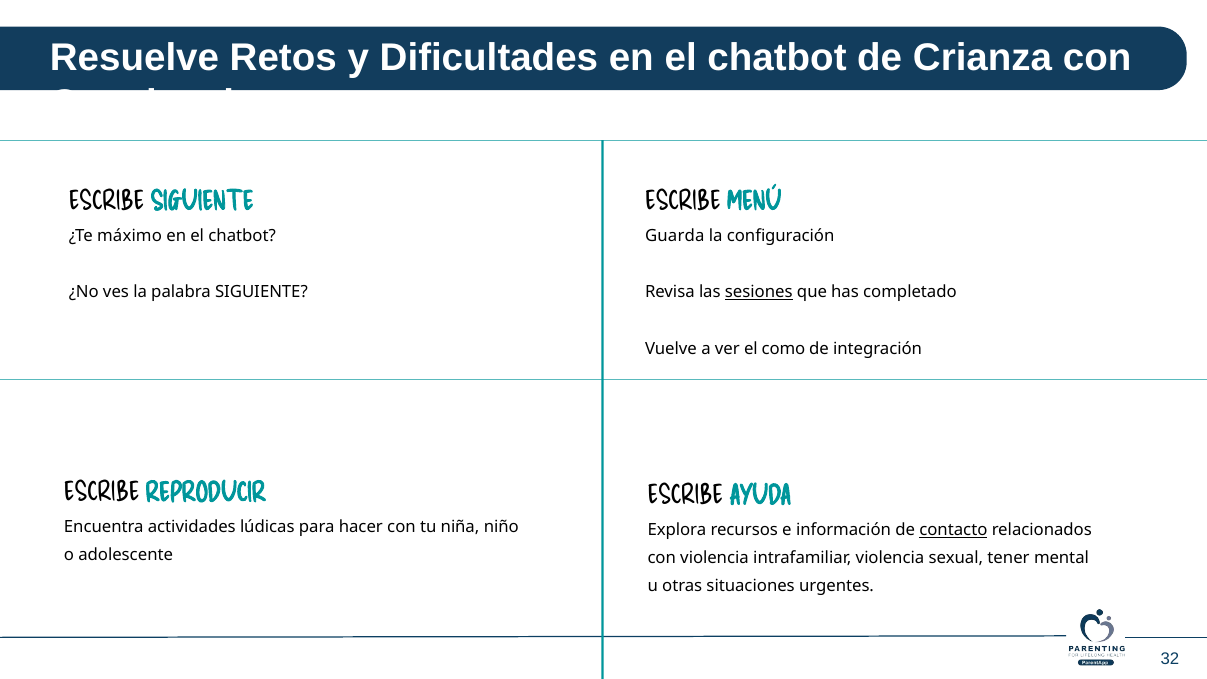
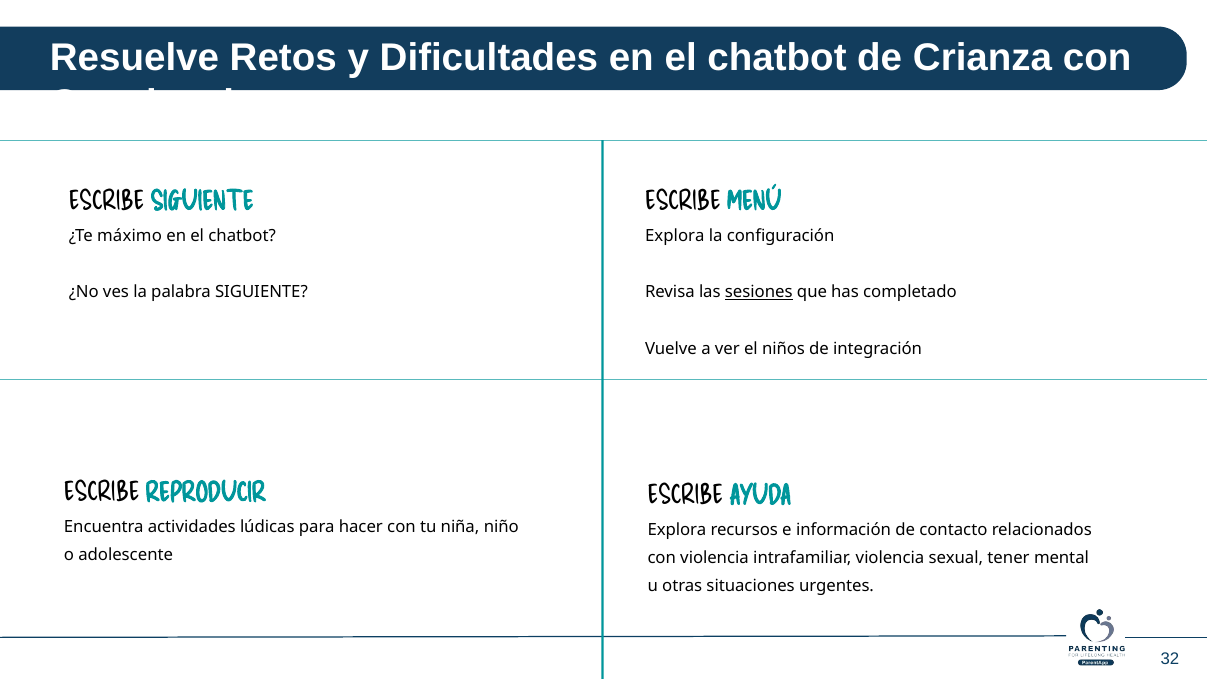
Guarda: Guarda -> Explora (675, 236)
como: como -> niños (783, 348)
contacto underline: present -> none (953, 530)
